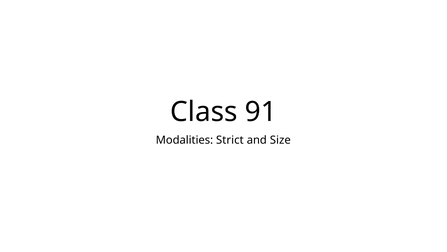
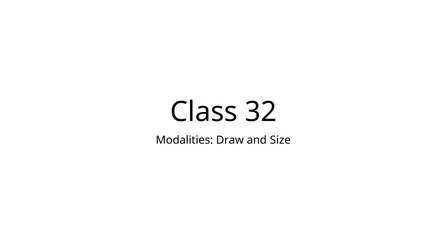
91: 91 -> 32 (261, 112)
Strict: Strict -> Draw (230, 140)
